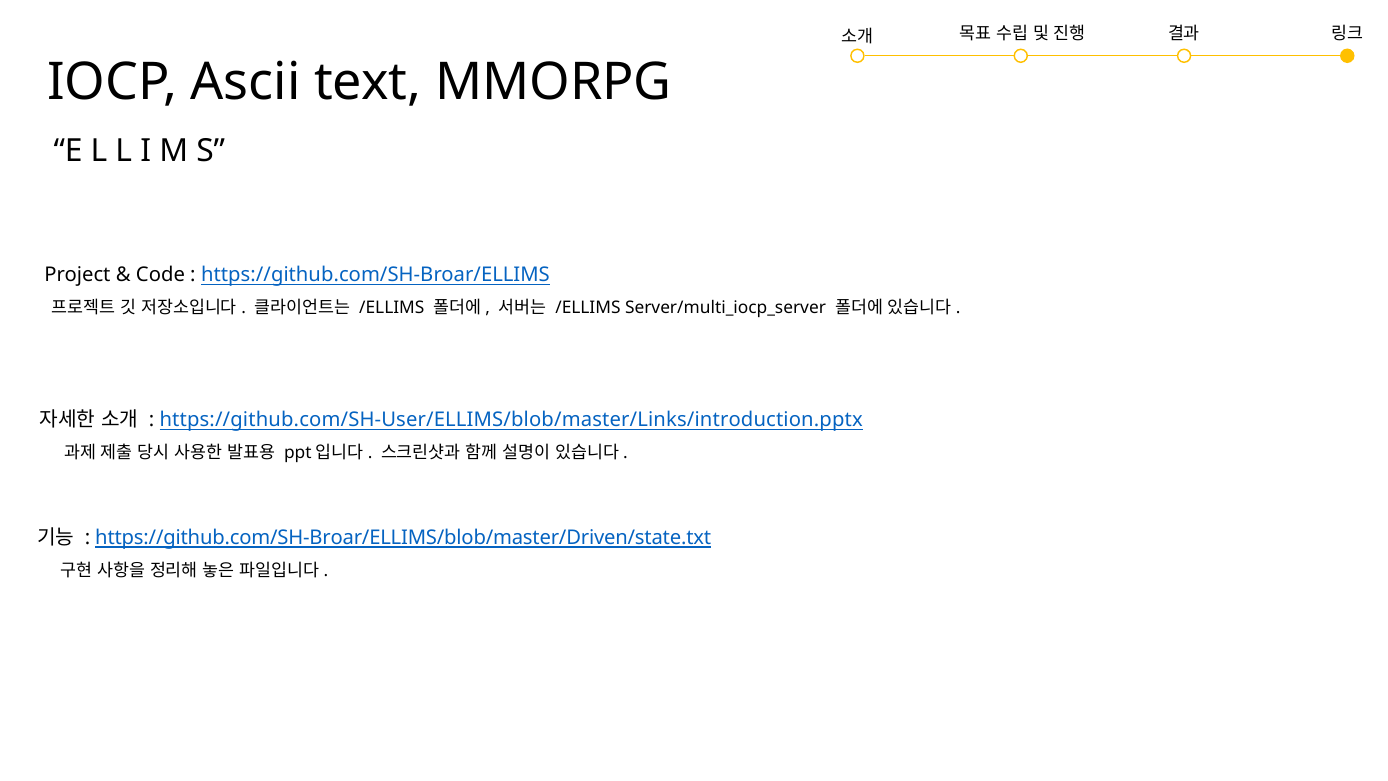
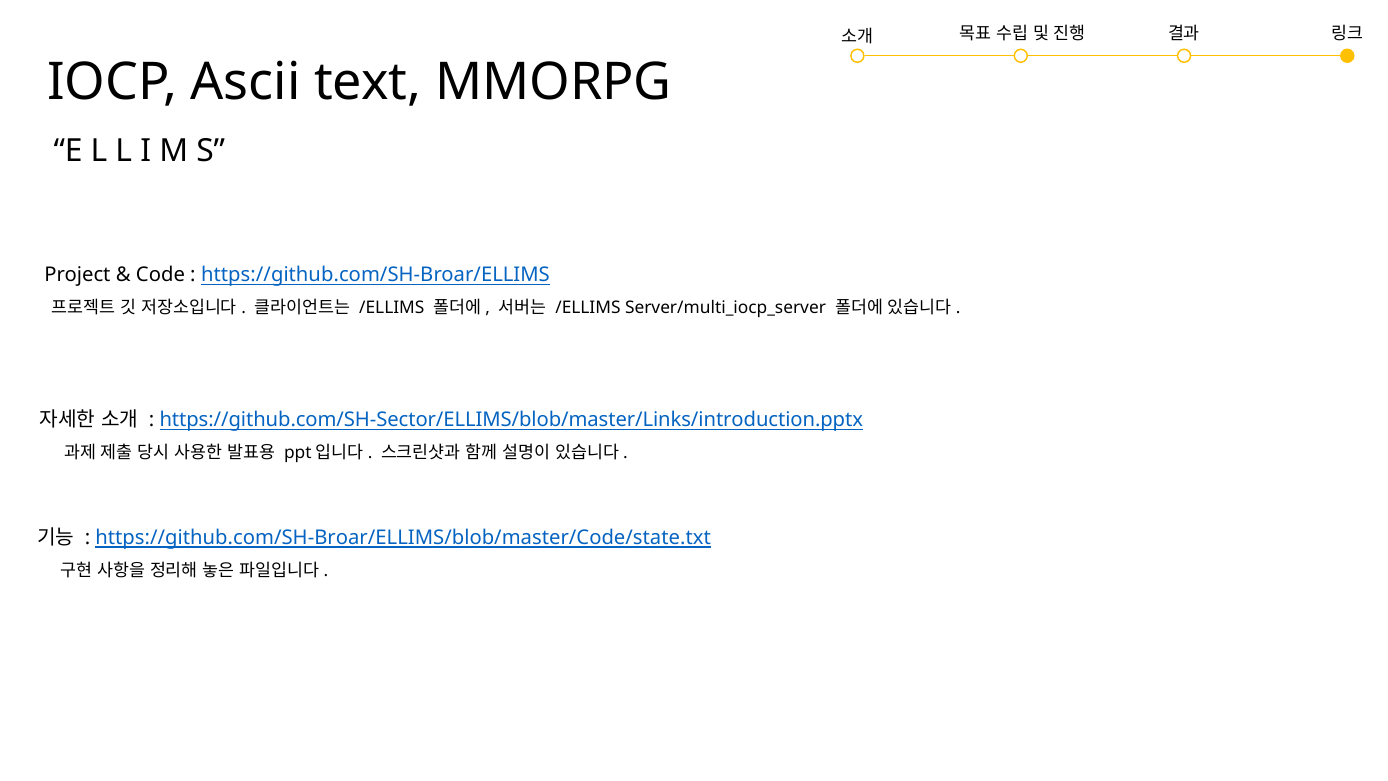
https://github.com/SH-User/ELLIMS/blob/master/Links/introduction.pptx: https://github.com/SH-User/ELLIMS/blob/master/Links/introduction.pptx -> https://github.com/SH-Sector/ELLIMS/blob/master/Links/introduction.pptx (511, 420)
https://github.com/SH-Broar/ELLIMS/blob/master/Driven/state.txt: https://github.com/SH-Broar/ELLIMS/blob/master/Driven/state.txt -> https://github.com/SH-Broar/ELLIMS/blob/master/Code/state.txt (403, 537)
